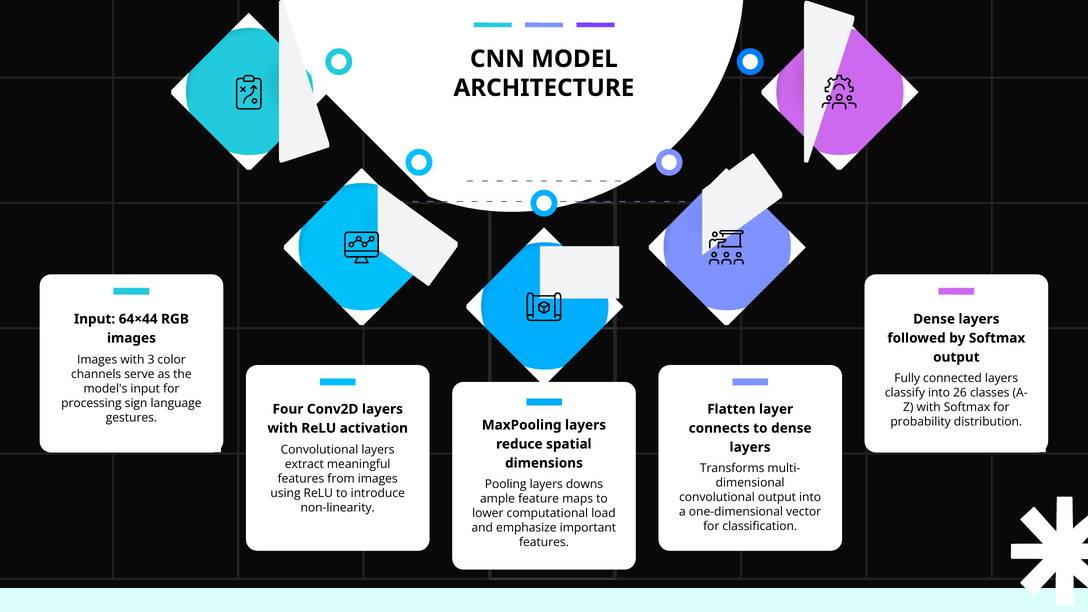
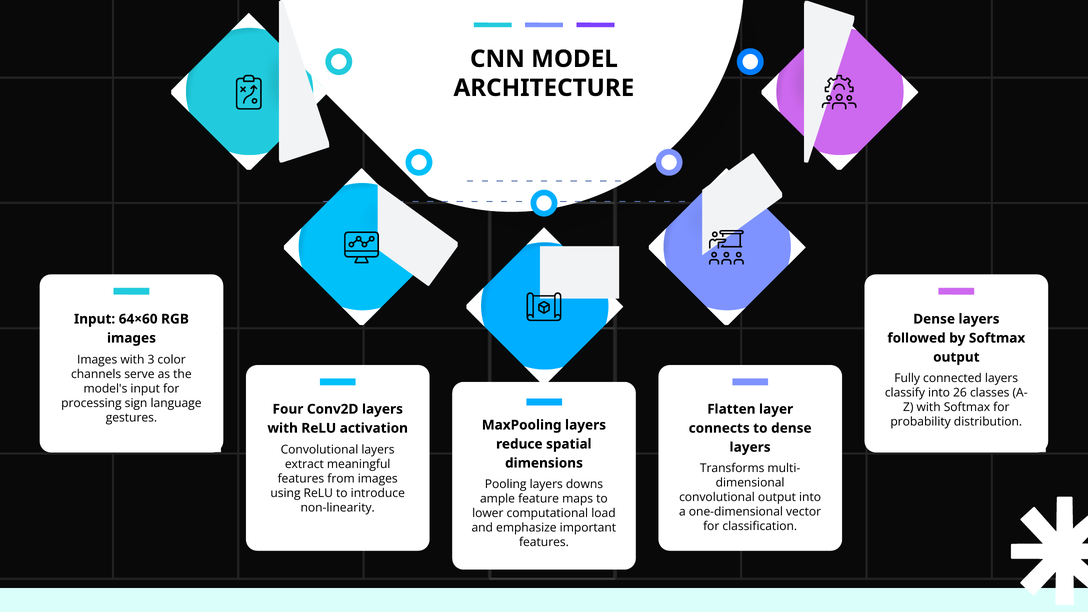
64×44: 64×44 -> 64×60 (138, 319)
